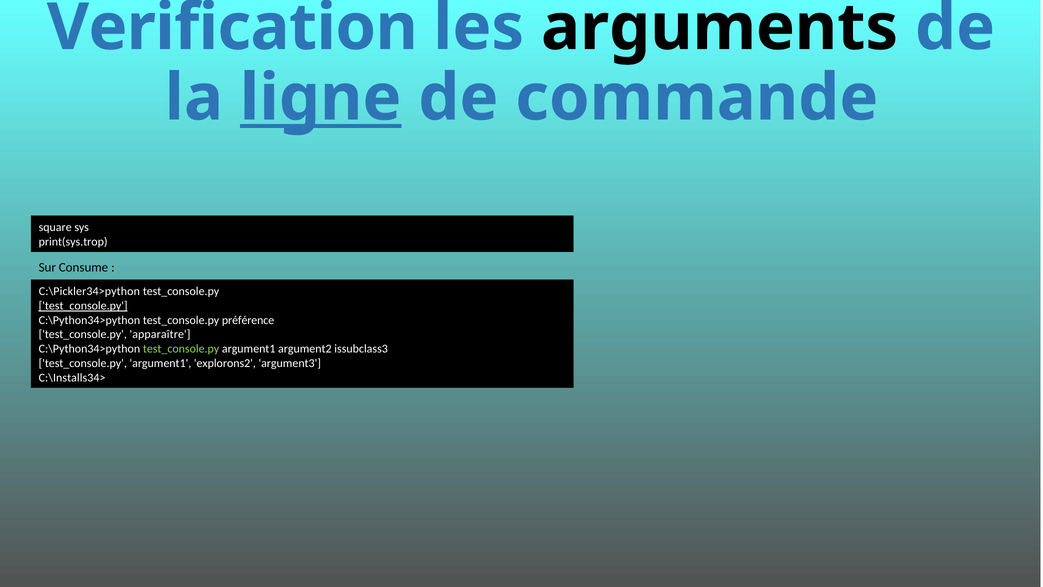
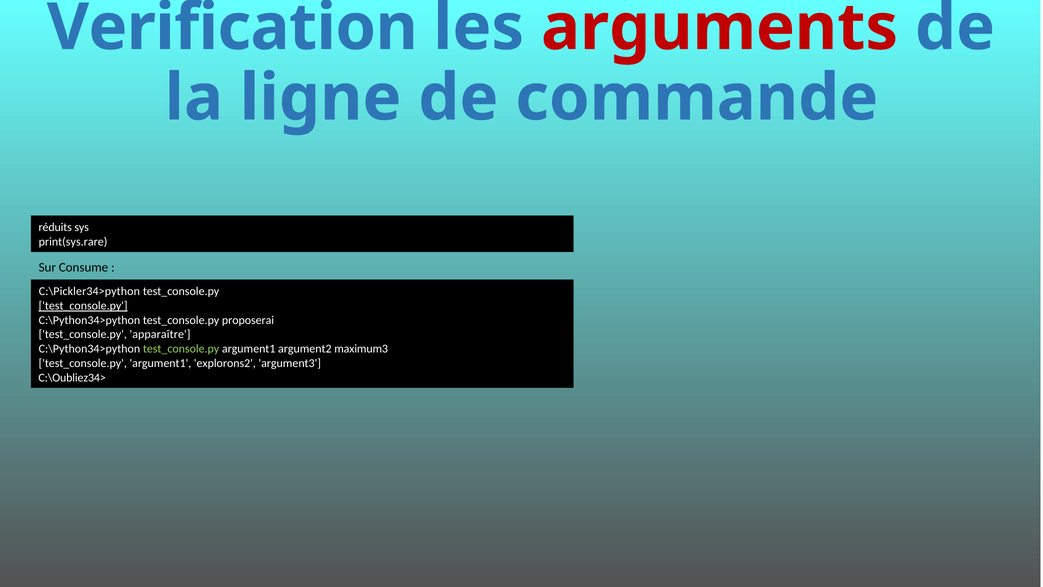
arguments colour: black -> red (720, 28)
ligne underline: present -> none (321, 98)
square: square -> réduits (55, 227)
print(sys.trop: print(sys.trop -> print(sys.rare (73, 242)
préférence: préférence -> proposerai (248, 320)
issubclass3: issubclass3 -> maximum3 (361, 349)
C:\Installs34>: C:\Installs34> -> C:\Oubliez34> (72, 377)
